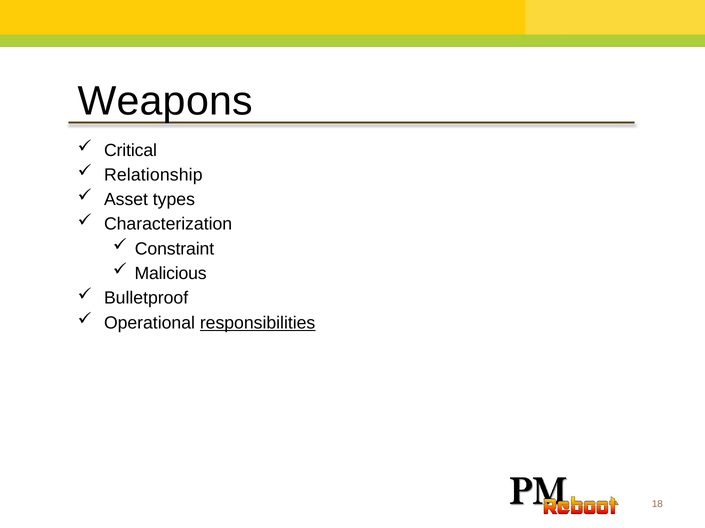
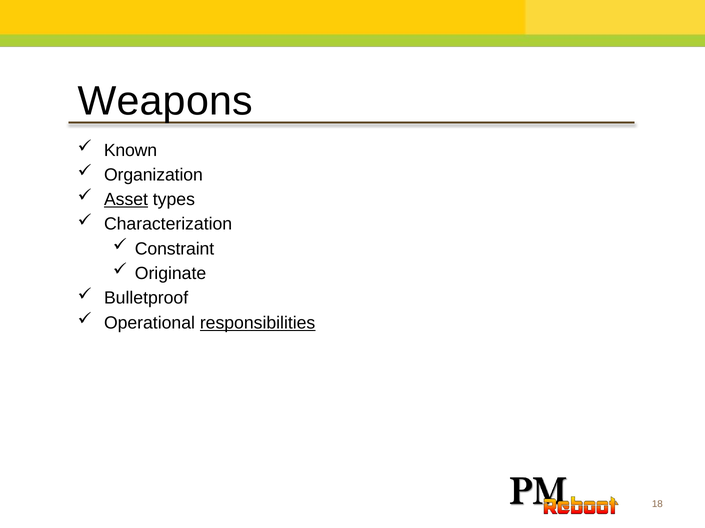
Critical: Critical -> Known (131, 150)
Relationship: Relationship -> Organization (153, 175)
Asset underline: none -> present (126, 200)
Malicious: Malicious -> Originate (171, 274)
